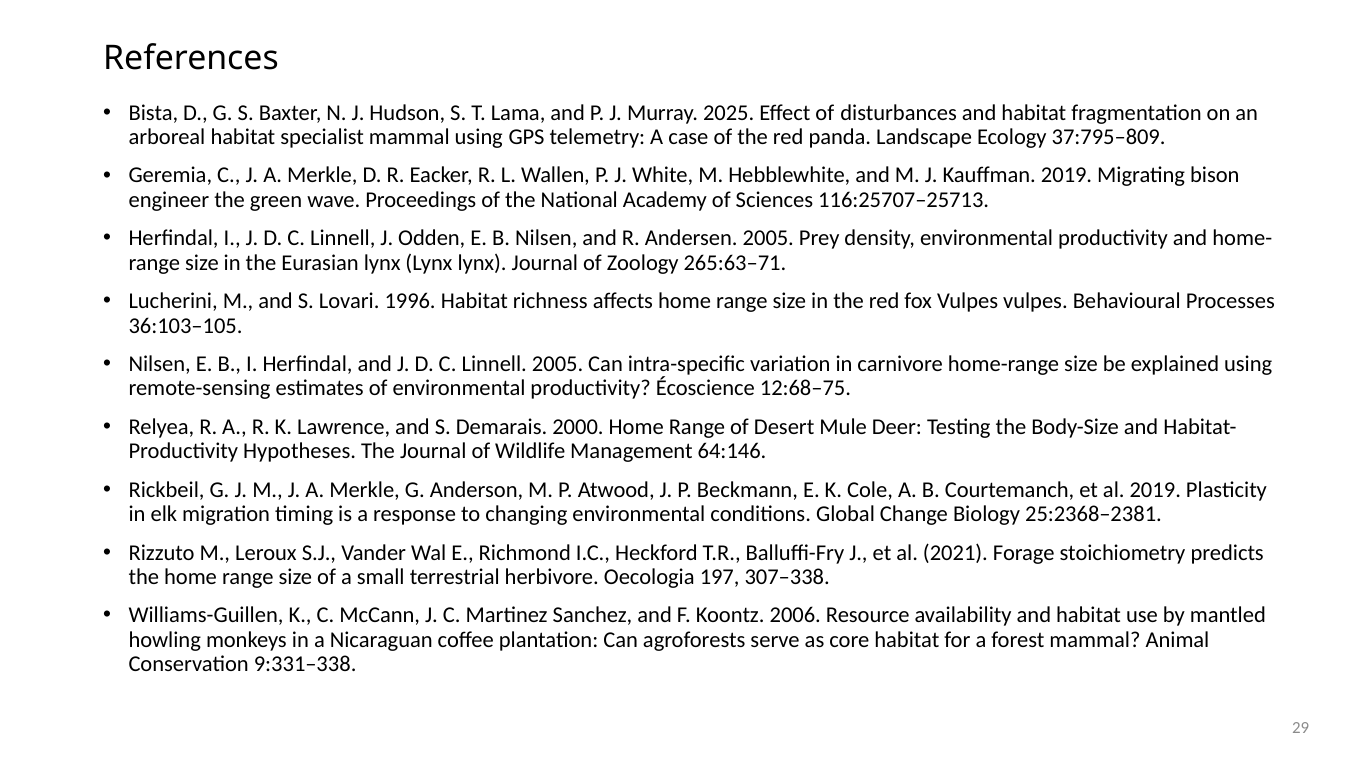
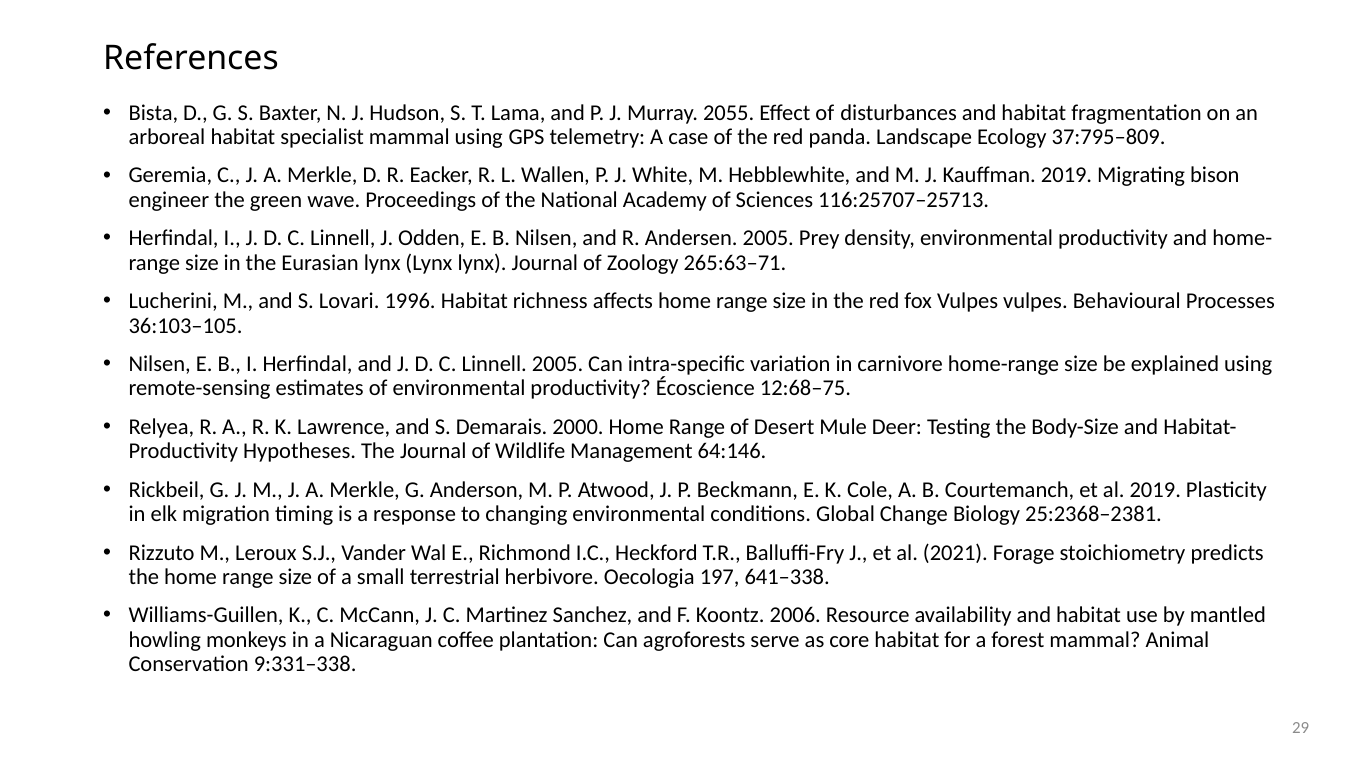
2025: 2025 -> 2055 (729, 113)
307–338: 307–338 -> 641–338 (787, 577)
